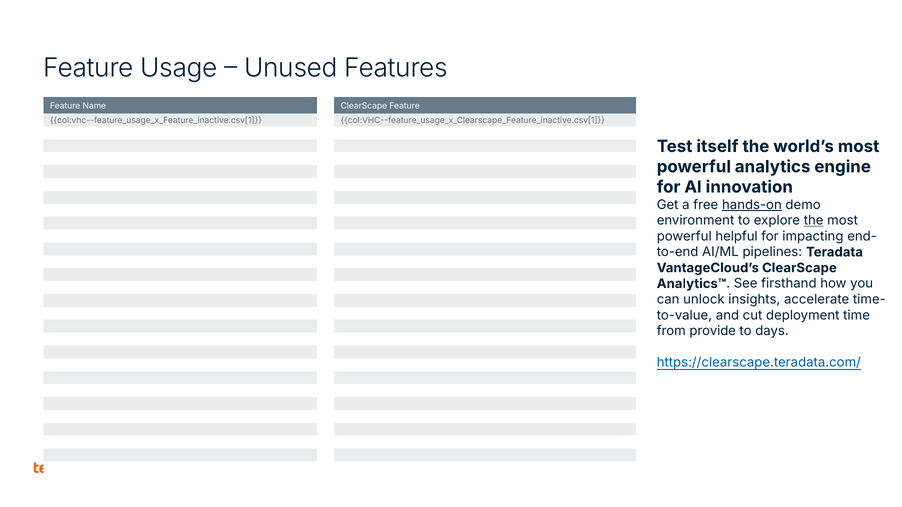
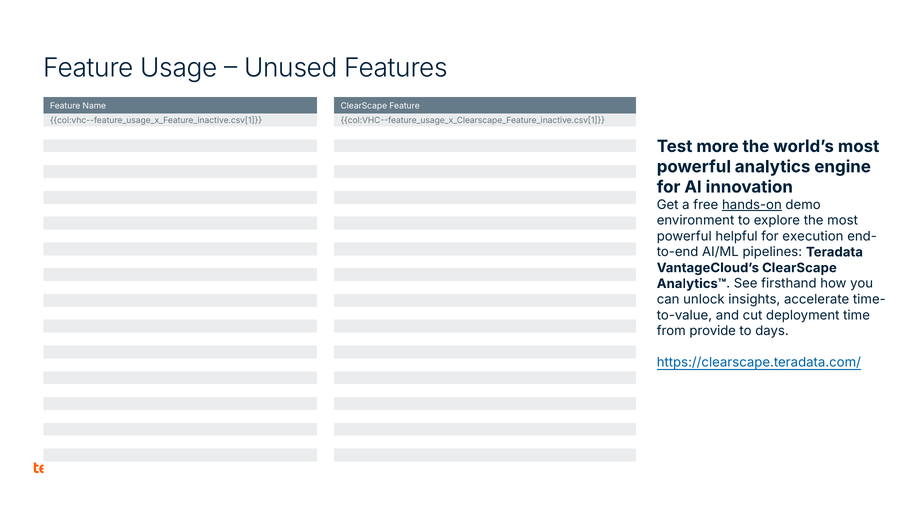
itself: itself -> more (718, 147)
the underline: present -> none (814, 221)
impacting: impacting -> execution (813, 236)
